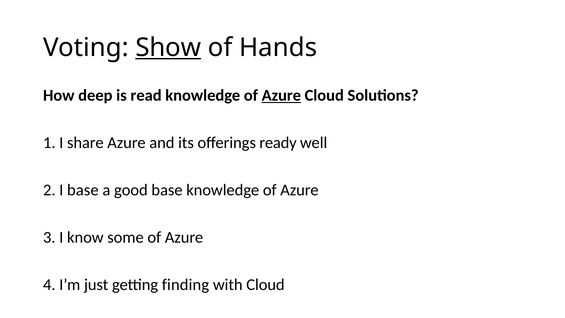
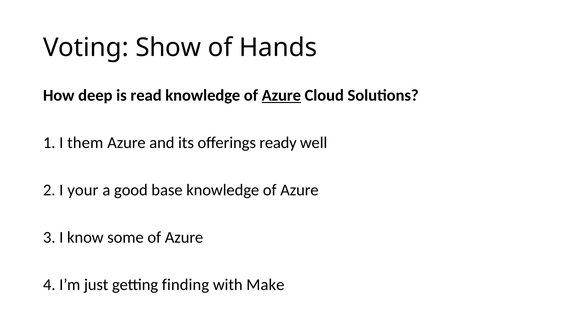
Show underline: present -> none (168, 47)
share: share -> them (85, 143)
I base: base -> your (83, 190)
with Cloud: Cloud -> Make (265, 284)
